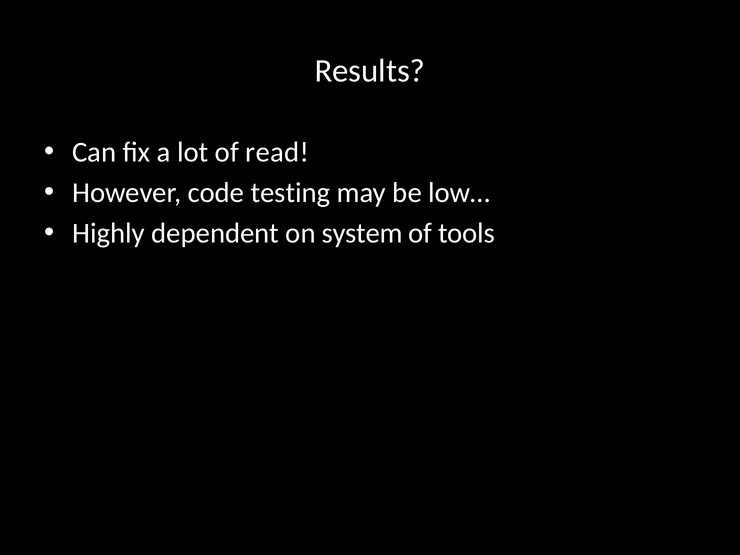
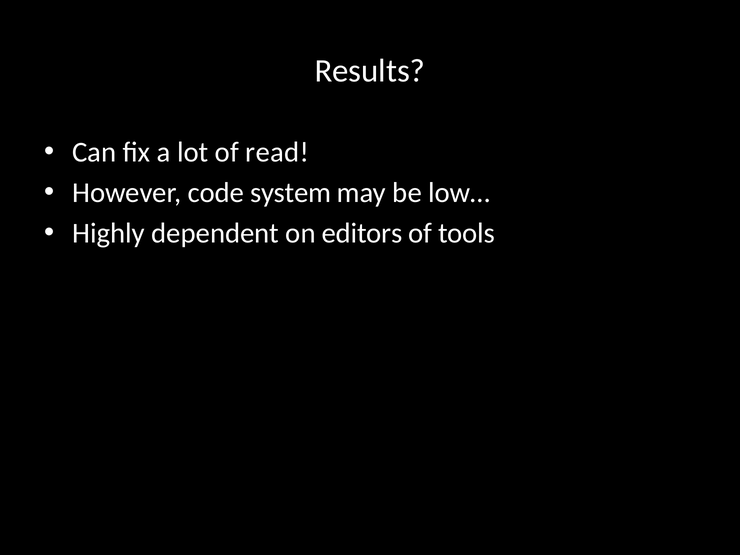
testing: testing -> system (291, 193)
system: system -> editors (362, 233)
